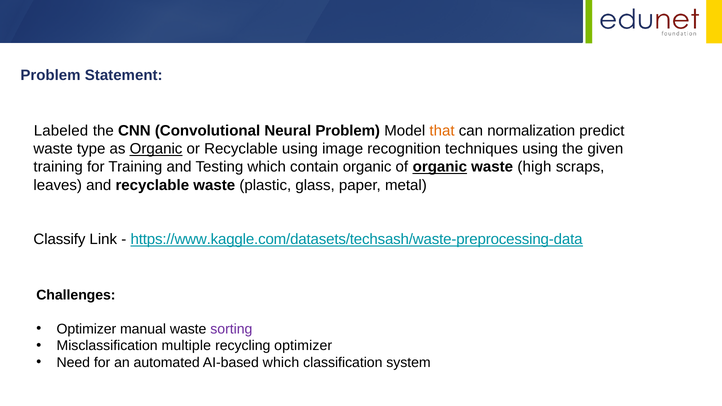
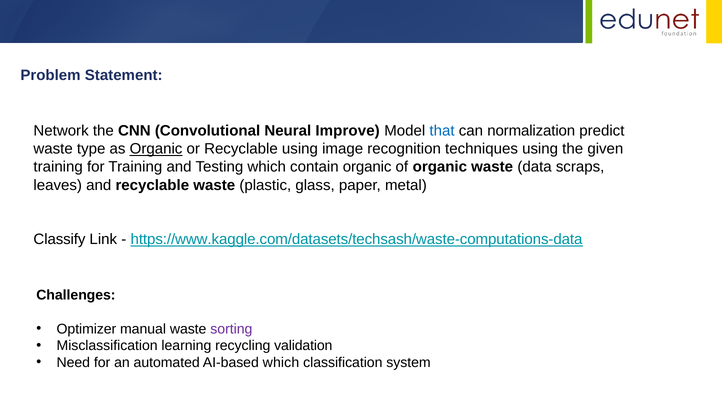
Labeled: Labeled -> Network (61, 131)
Neural Problem: Problem -> Improve (348, 131)
that colour: orange -> blue (442, 131)
organic underline: present -> none (440, 167)
high: high -> data (535, 167)
https://www.kaggle.com/datasets/techsash/waste-preprocessing-data: https://www.kaggle.com/datasets/techsash/waste-preprocessing-data -> https://www.kaggle.com/datasets/techsash/waste-computations-data (357, 239)
multiple: multiple -> learning (186, 346)
recycling optimizer: optimizer -> validation (303, 346)
